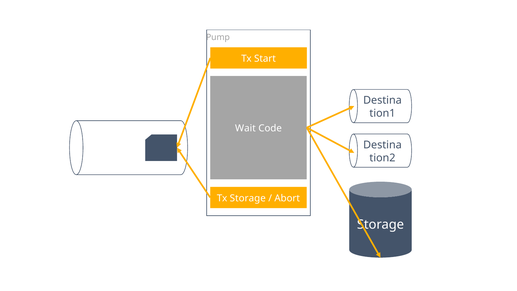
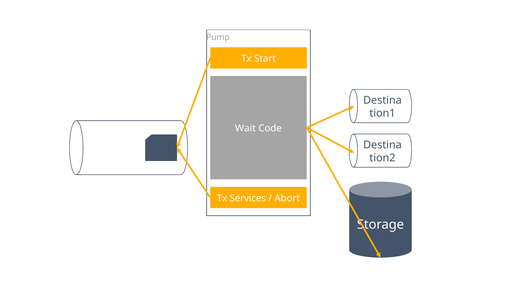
Tx Storage: Storage -> Services (248, 198)
